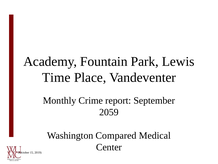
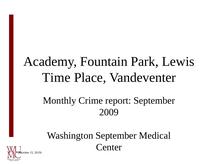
2059: 2059 -> 2009 (109, 112)
Washington Compared: Compared -> September (116, 135)
